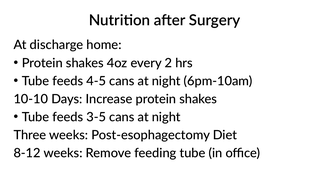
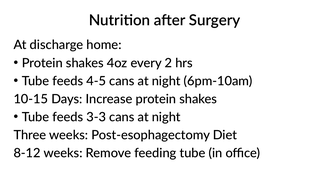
10-10: 10-10 -> 10-15 (31, 99)
3-5: 3-5 -> 3-3 (96, 117)
